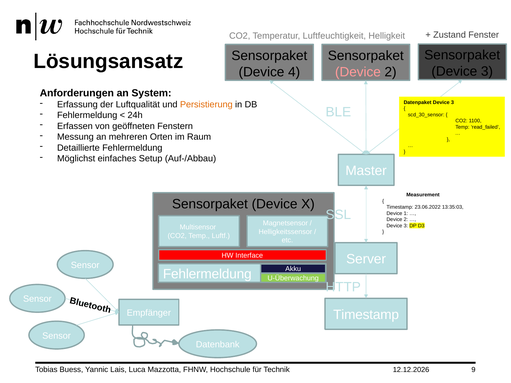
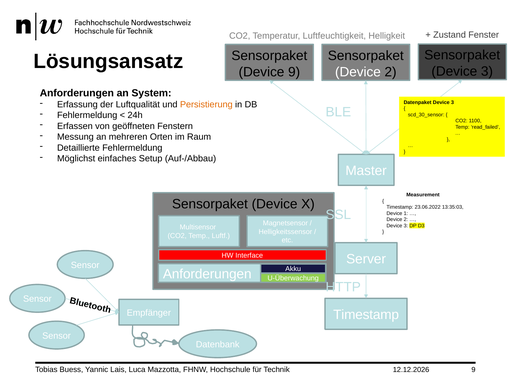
Device 4: 4 -> 9 (294, 72)
Device colour: pink -> white (358, 72)
Fehlermeldung: Fehlermeldung -> Anforderungen (207, 274)
